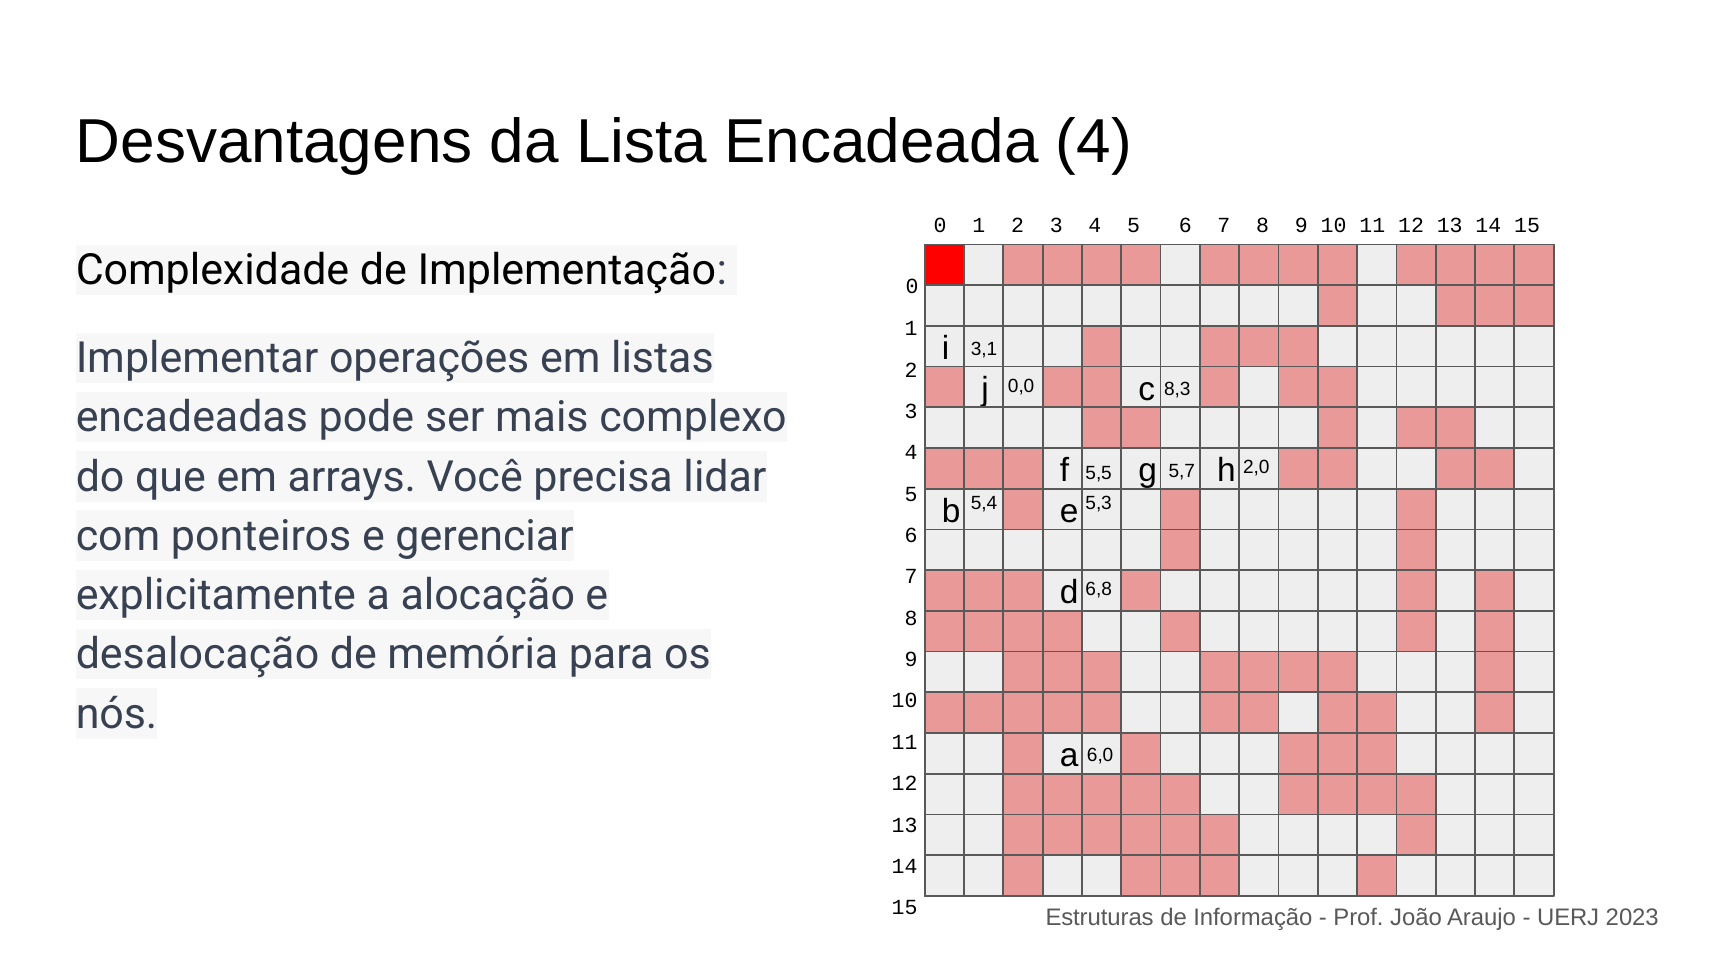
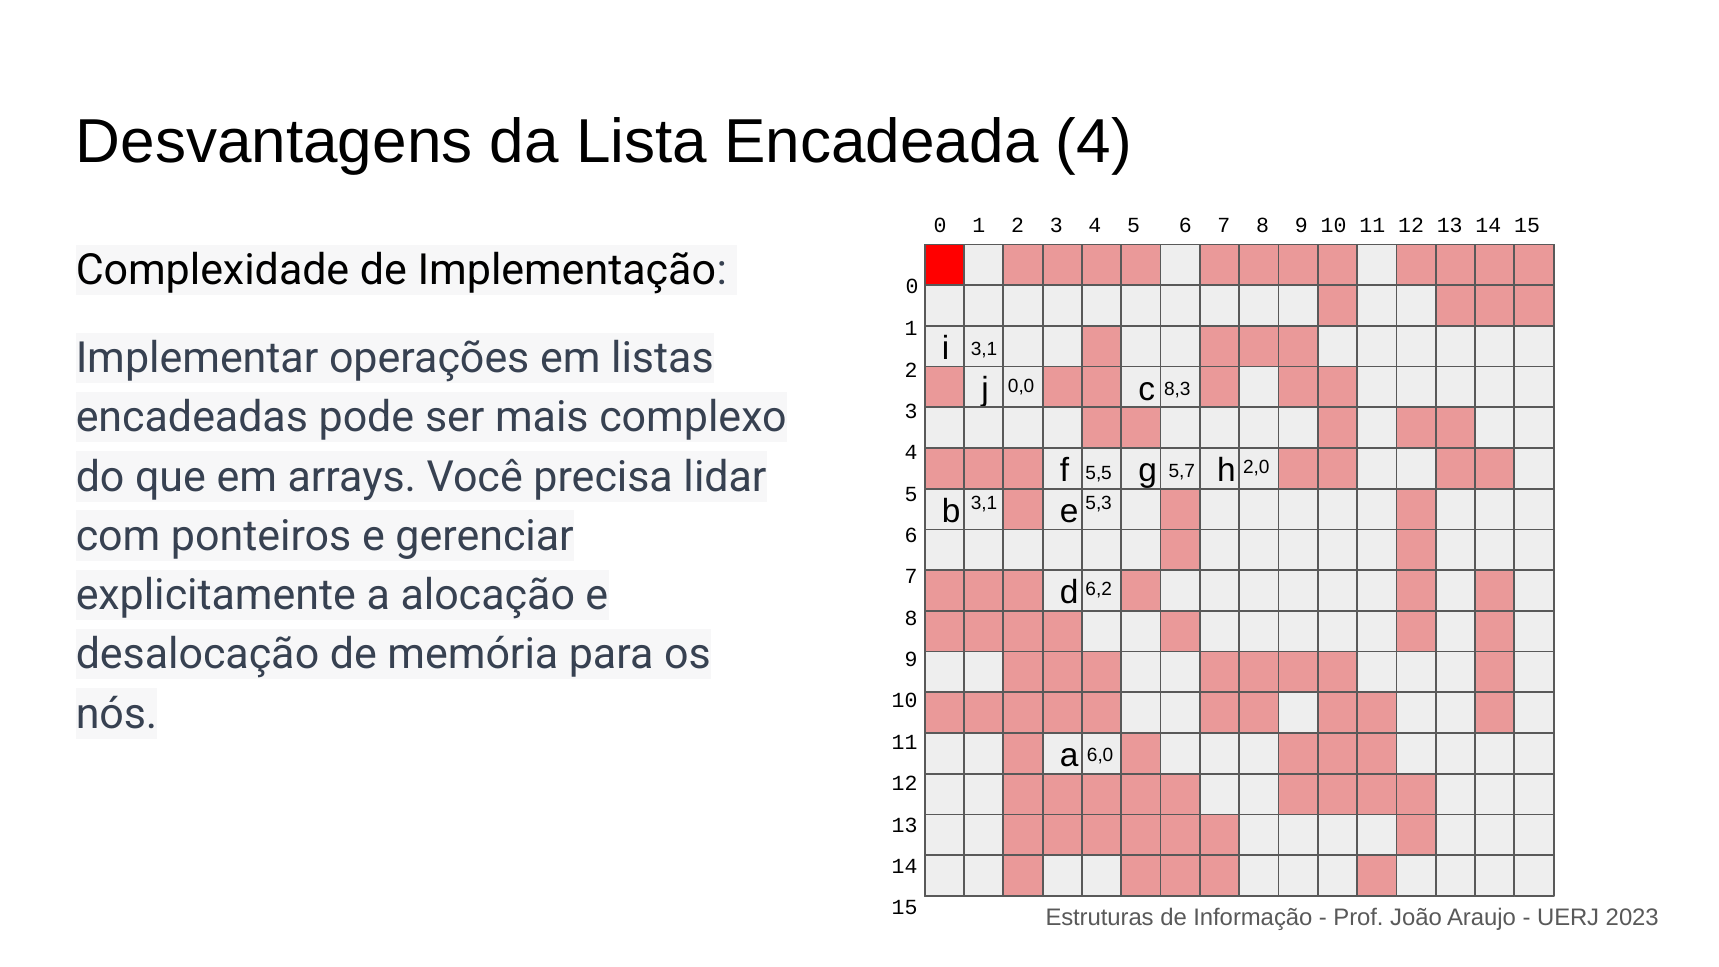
5,4: 5,4 -> 3,1 (984, 504)
6,8: 6,8 -> 6,2 (1099, 590)
